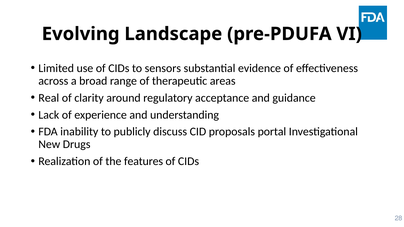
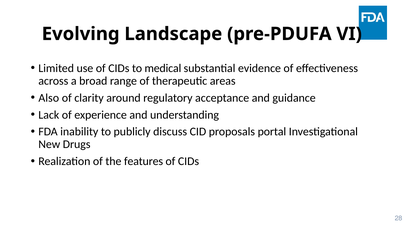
sensors: sensors -> medical (163, 68)
Real: Real -> Also (49, 98)
